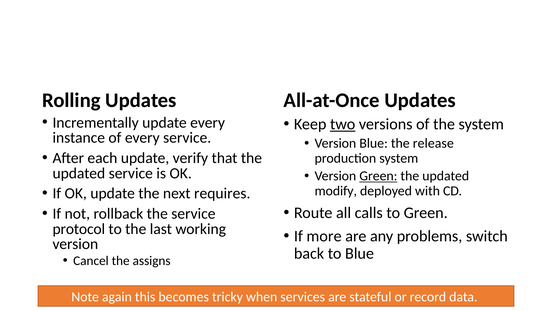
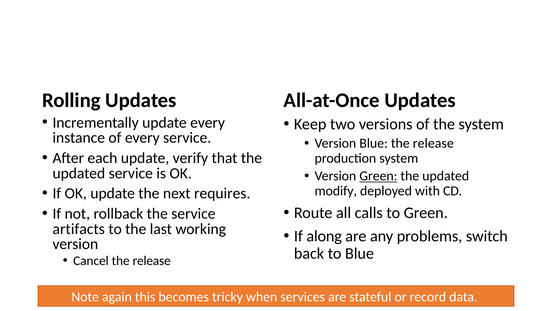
two underline: present -> none (343, 124)
protocol: protocol -> artifacts (79, 229)
more: more -> along (324, 236)
Cancel the assigns: assigns -> release (152, 260)
